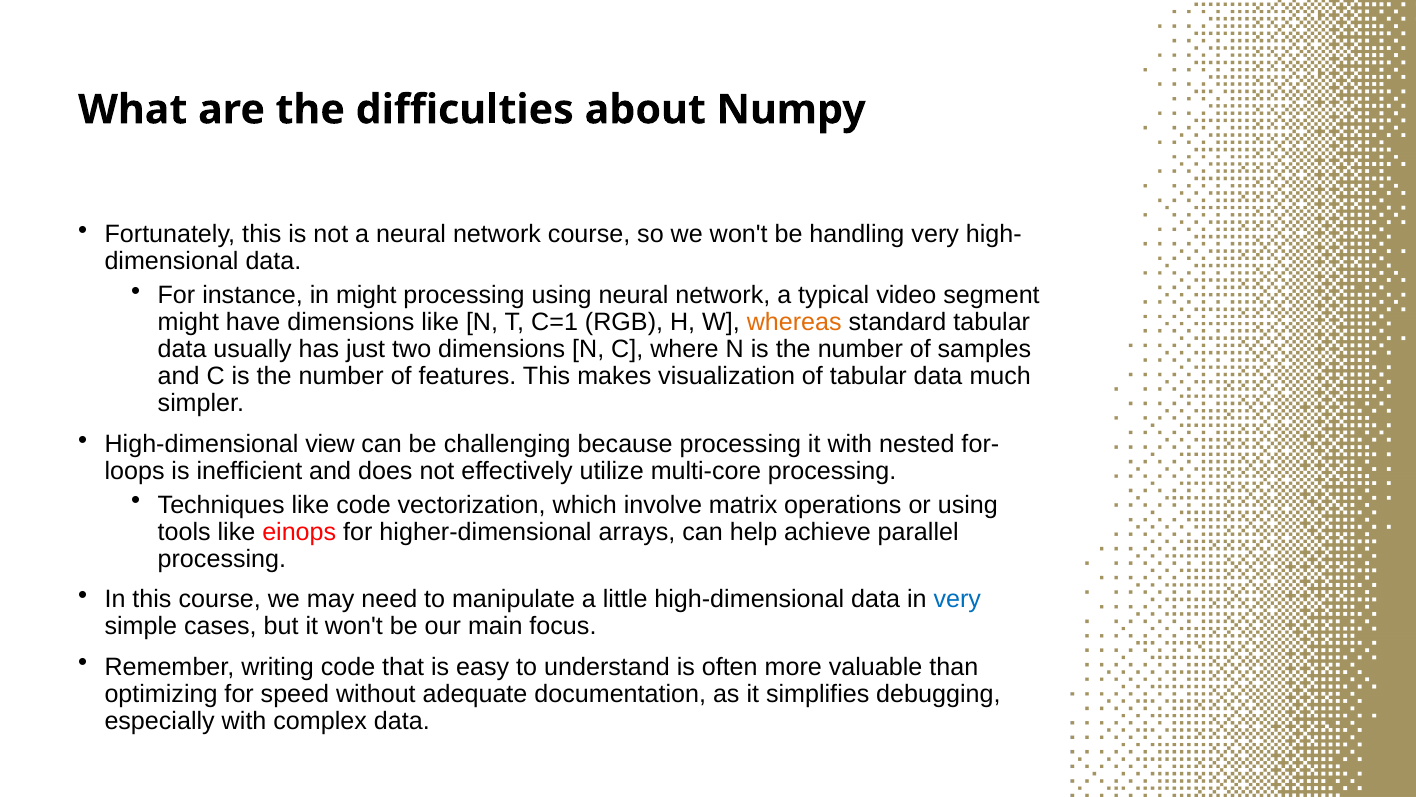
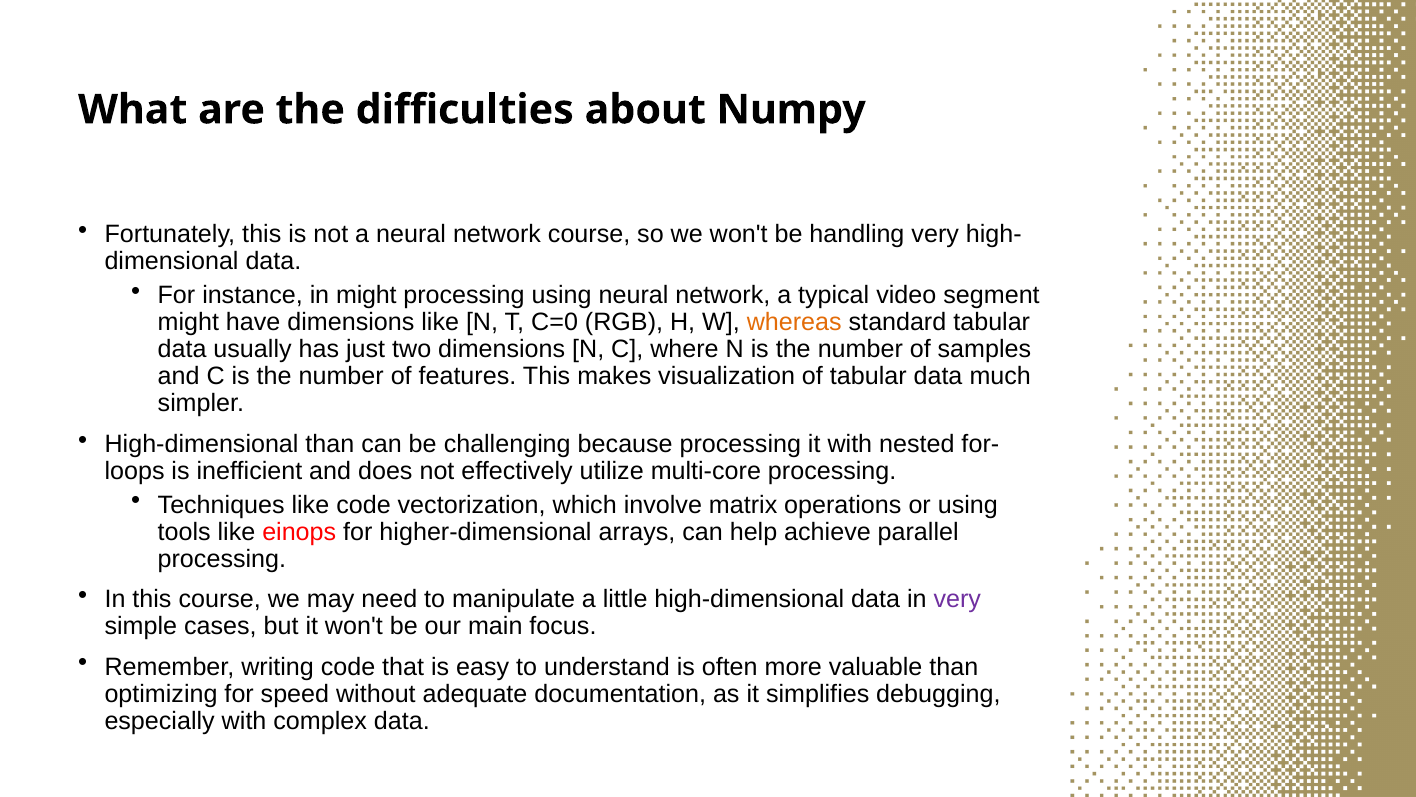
C=1: C=1 -> C=0 (555, 322)
High-dimensional view: view -> than (330, 444)
very colour: blue -> purple (957, 599)
